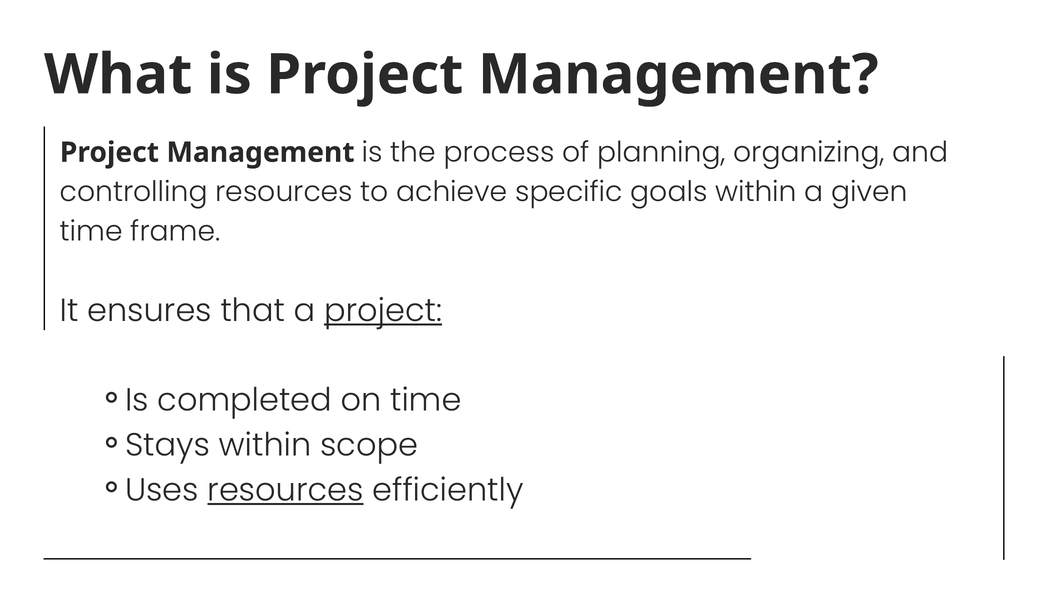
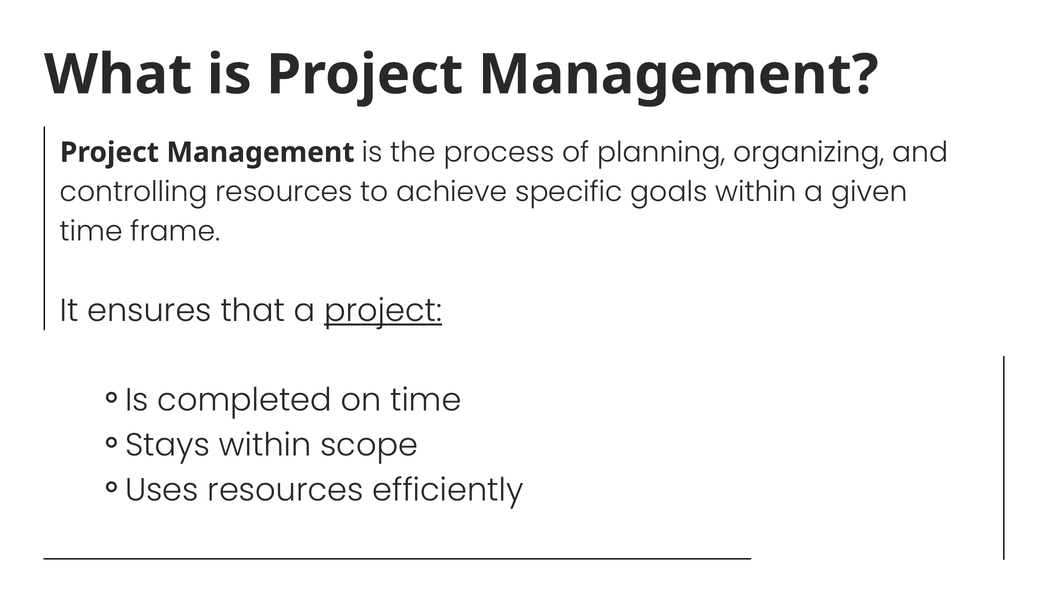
resources underline: present -> none (285, 490)
